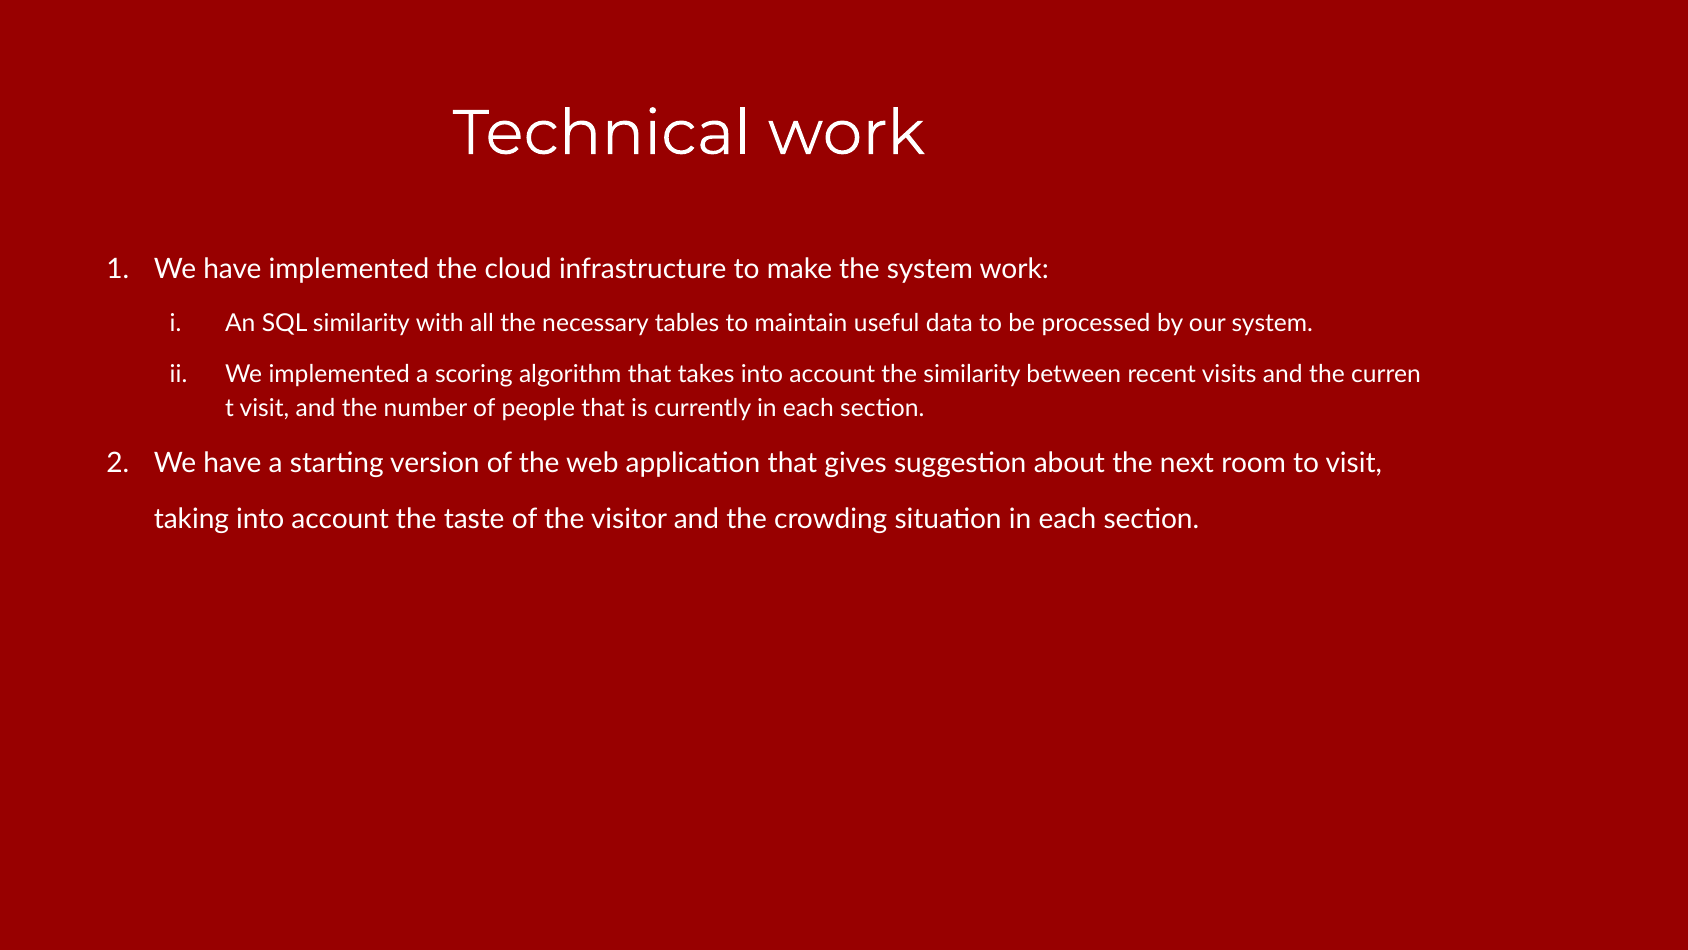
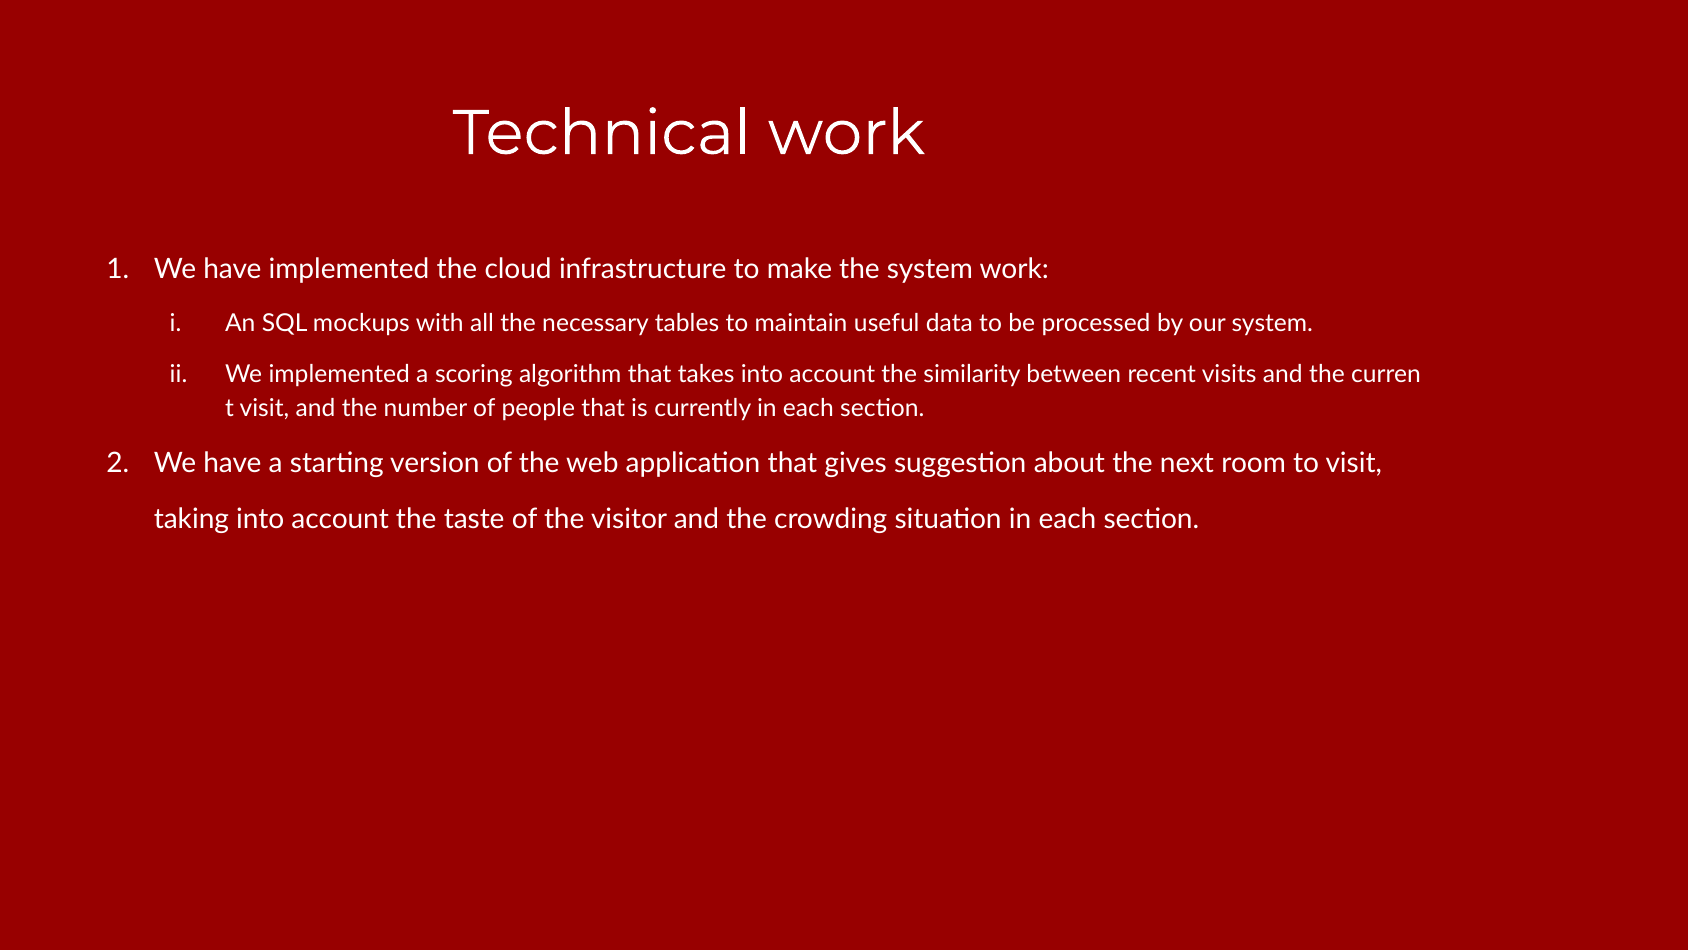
SQL similarity: similarity -> mockups (361, 323)
